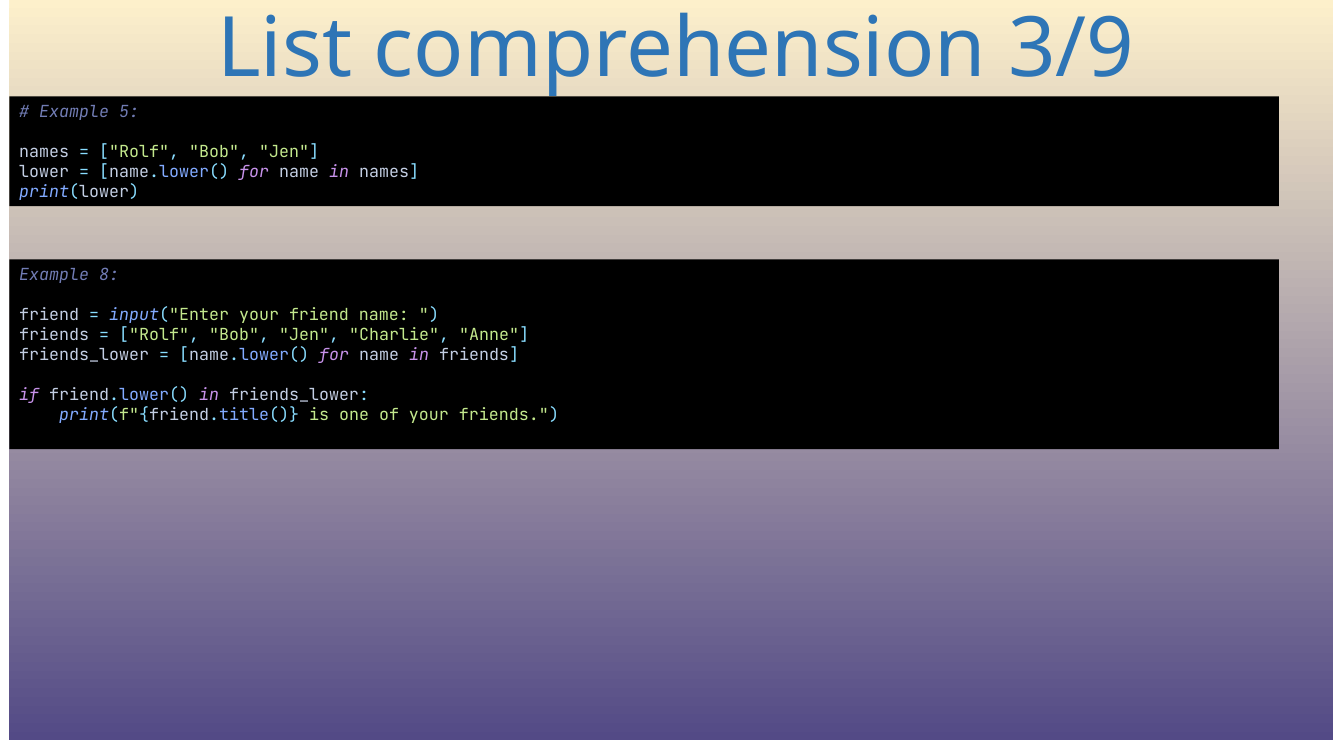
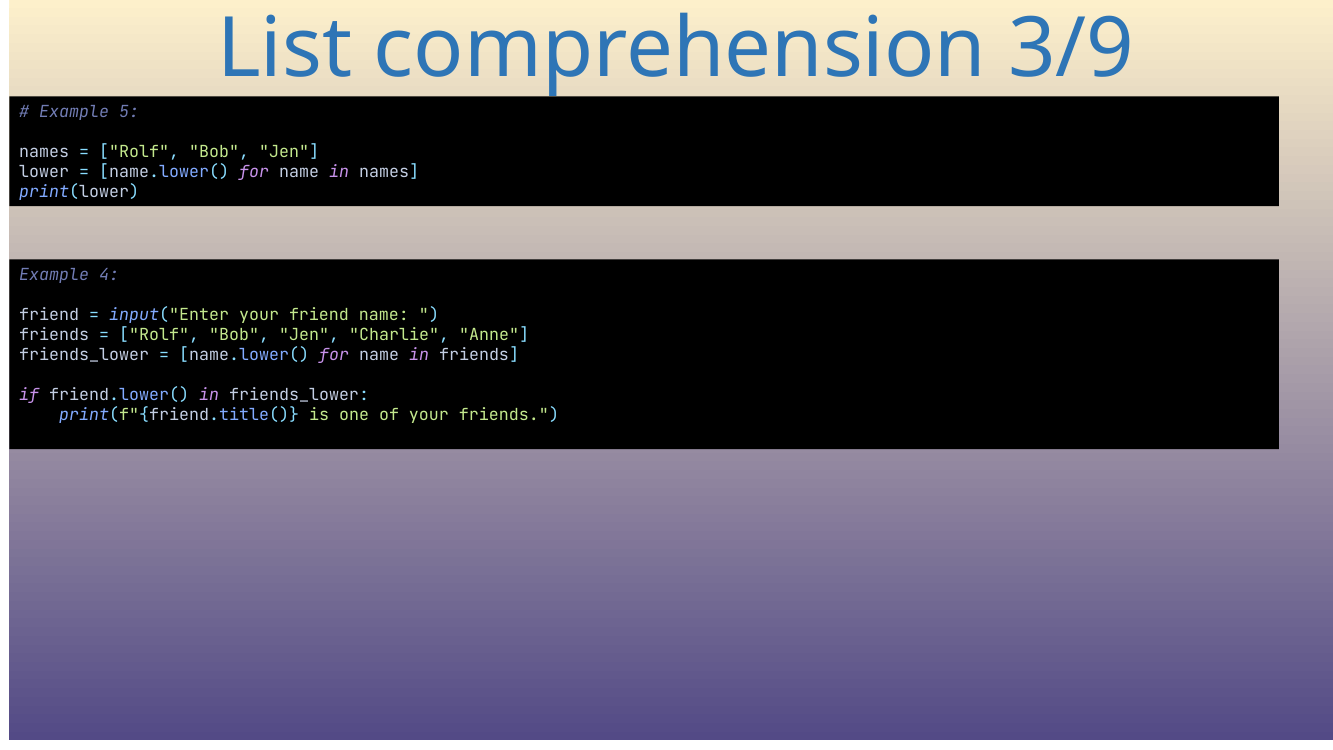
8: 8 -> 4 (109, 275)
